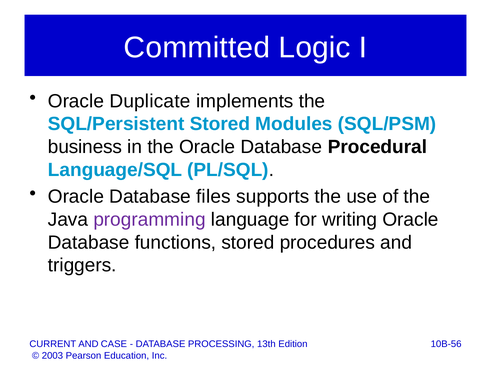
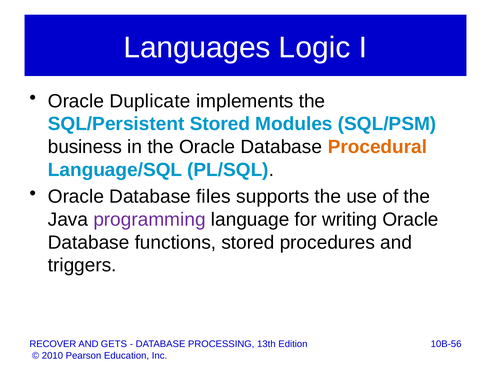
Committed: Committed -> Languages (197, 48)
Procedural colour: black -> orange (377, 147)
CURRENT: CURRENT -> RECOVER (53, 344)
CASE: CASE -> GETS (114, 344)
2003: 2003 -> 2010 (52, 356)
